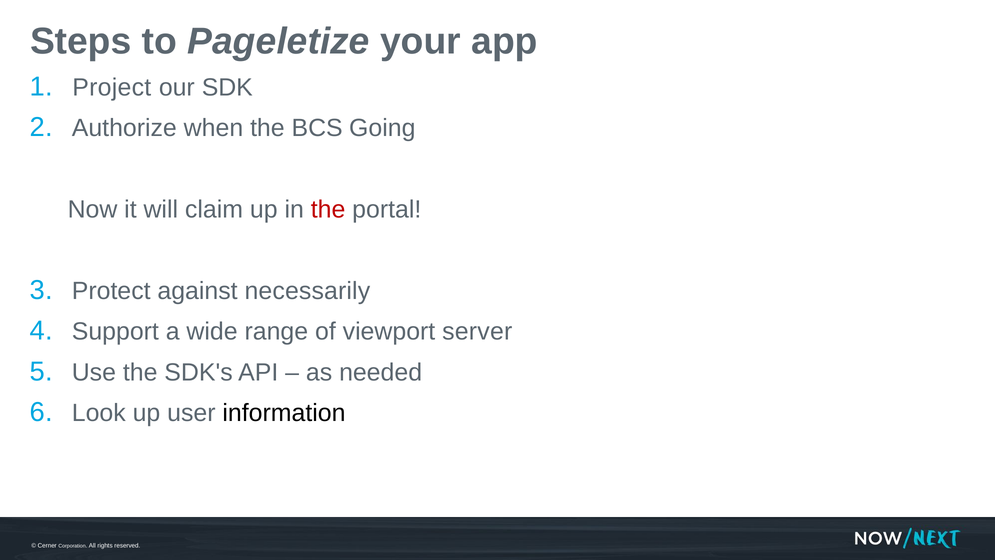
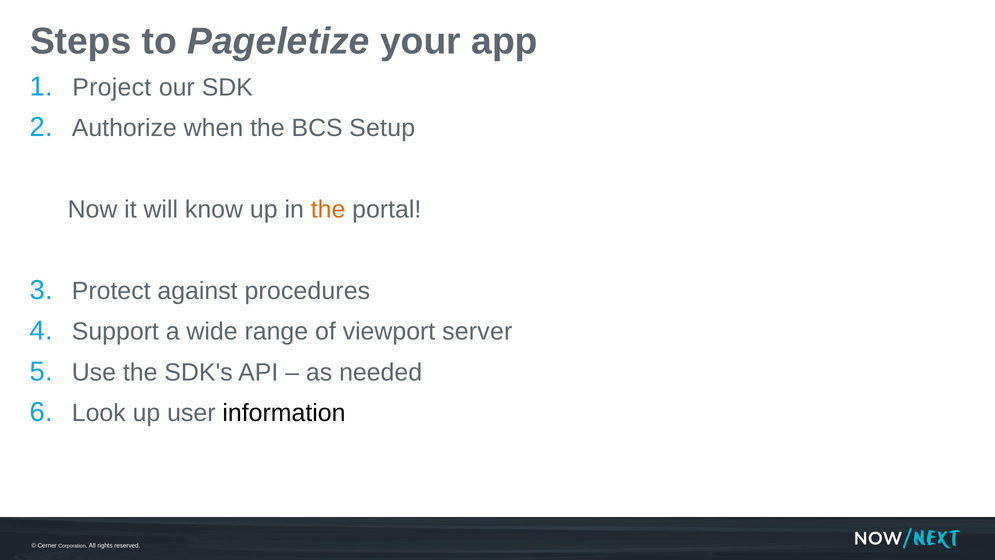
Going: Going -> Setup (382, 128)
claim: claim -> know (214, 210)
the colour: red -> orange (328, 210)
necessarily: necessarily -> procedures (307, 291)
